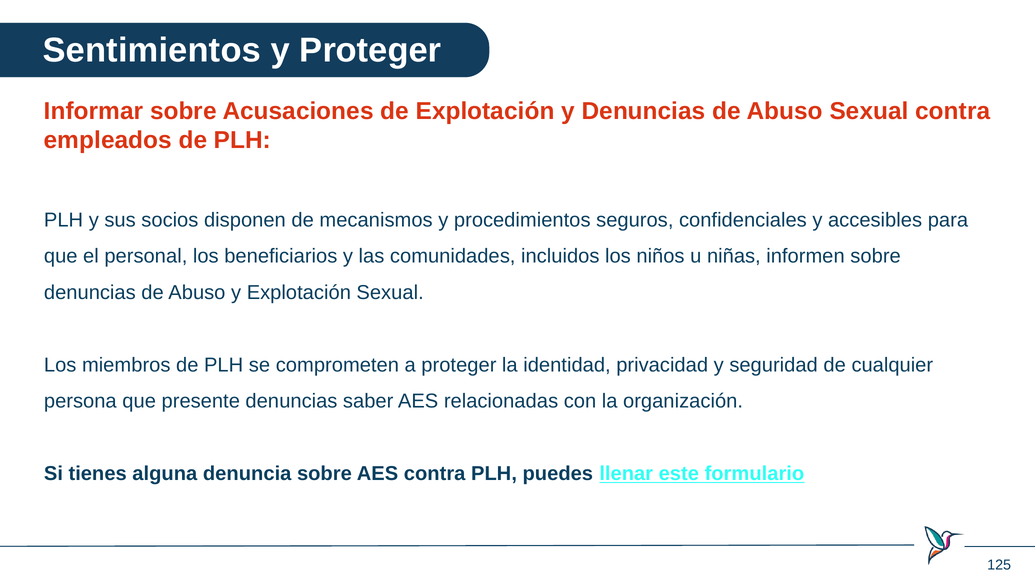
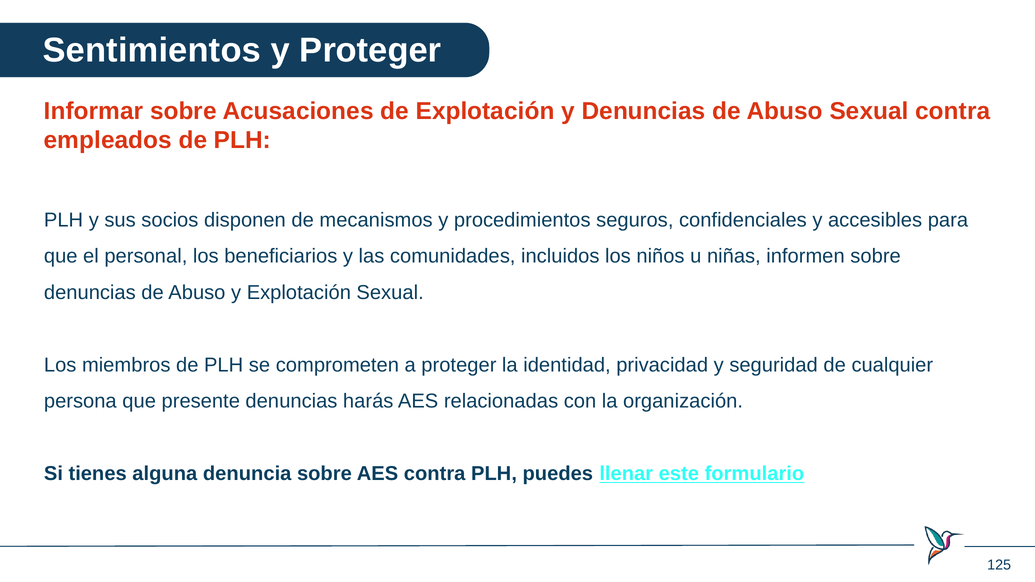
saber: saber -> harás (368, 401)
